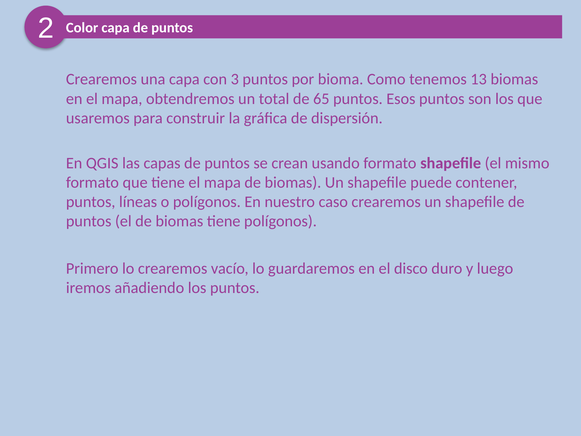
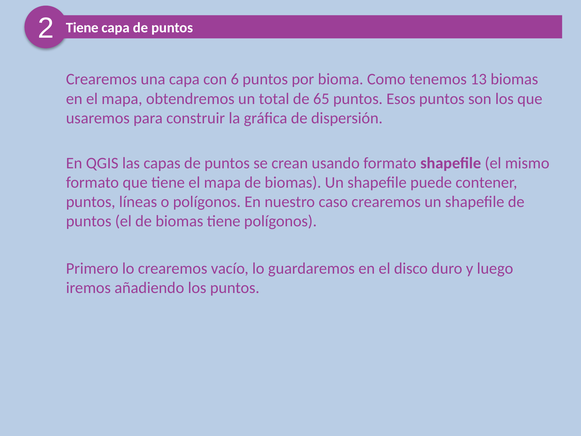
2 Color: Color -> Tiene (82, 28)
3: 3 -> 6 (235, 79)
